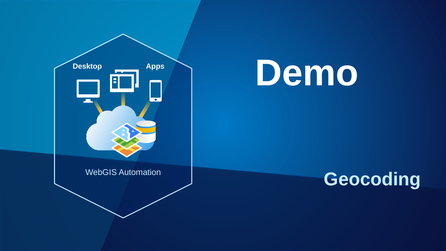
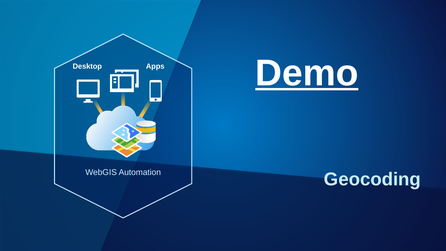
Demo underline: none -> present (307, 73)
